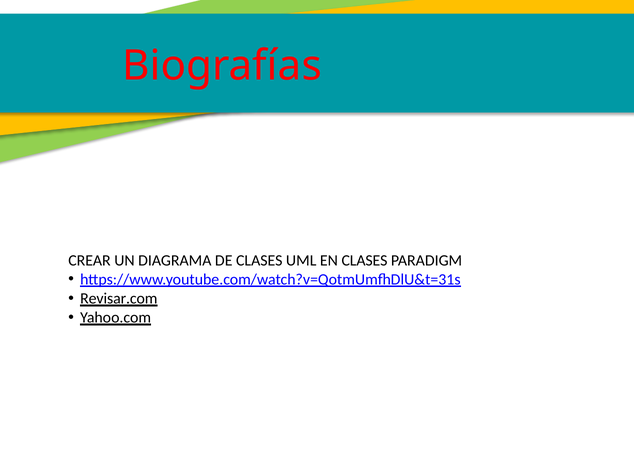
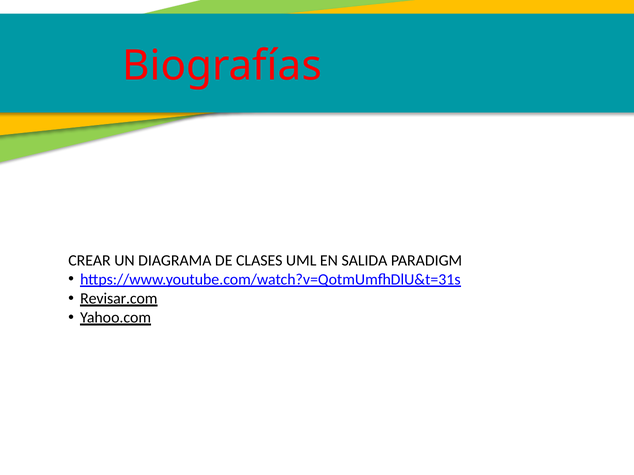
EN CLASES: CLASES -> SALIDA (364, 261)
